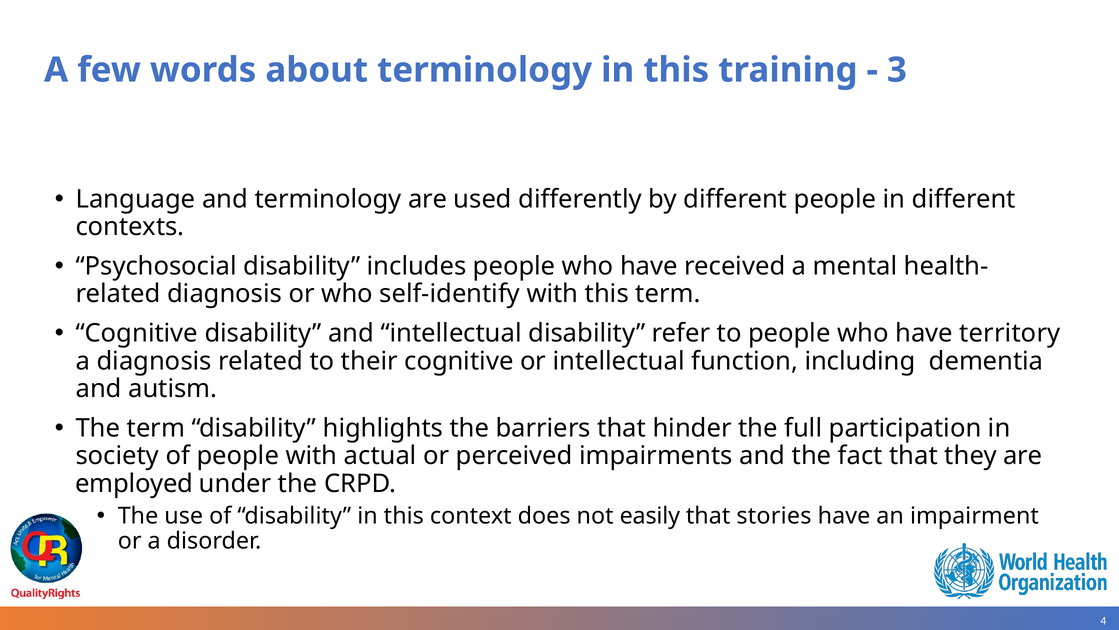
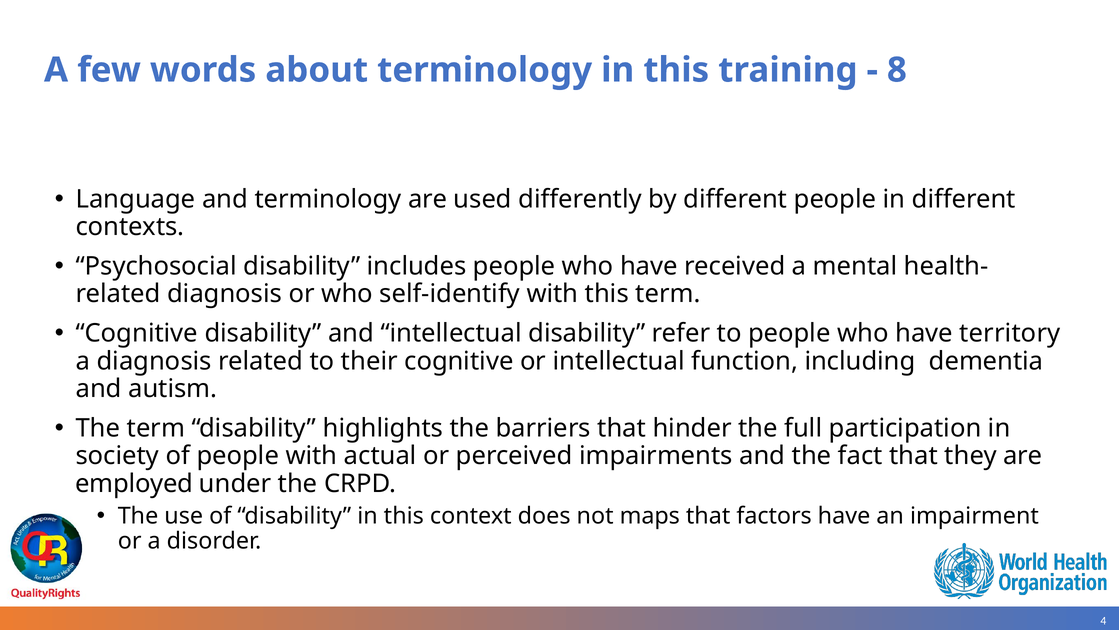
3: 3 -> 8 (897, 70)
easily: easily -> maps (650, 515)
stories: stories -> factors (774, 515)
